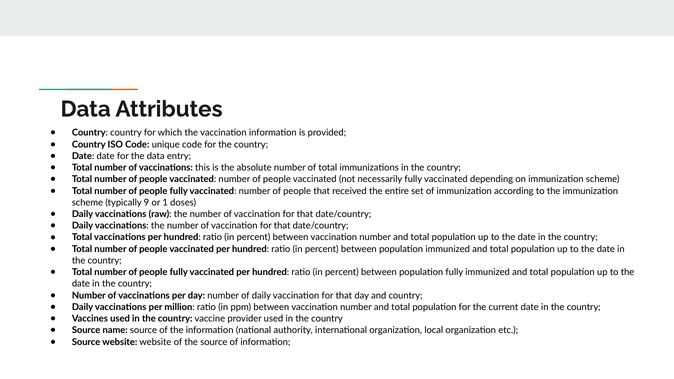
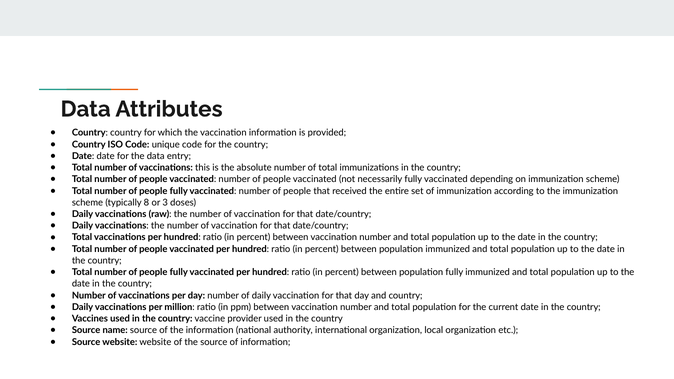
9: 9 -> 8 (146, 203)
1: 1 -> 3 (165, 203)
